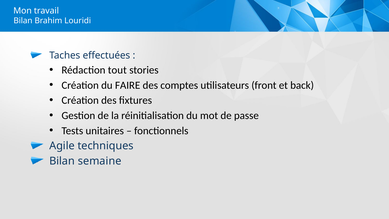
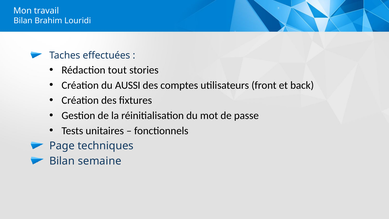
FAIRE: FAIRE -> AUSSI (128, 85)
Agile: Agile -> Page (62, 146)
